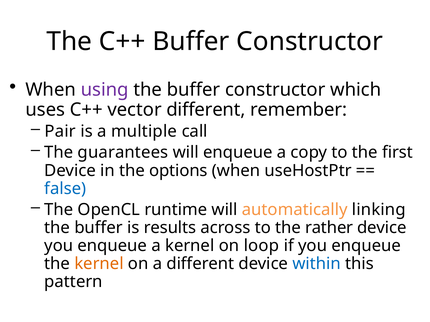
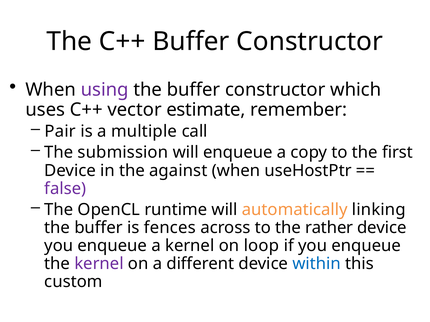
vector different: different -> estimate (206, 110)
guarantees: guarantees -> submission (123, 153)
options: options -> against (178, 171)
false colour: blue -> purple (65, 189)
results: results -> fences (170, 228)
kernel colour: orange -> purple (99, 264)
pattern: pattern -> custom (73, 282)
